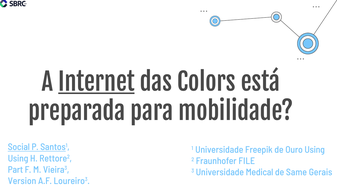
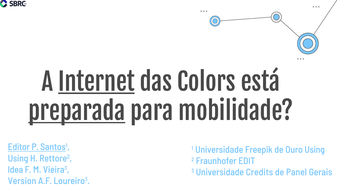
preparada underline: none -> present (77, 112)
Social: Social -> Editor (19, 147)
FILE: FILE -> EDIT (247, 161)
Part: Part -> Idea (15, 169)
Medical: Medical -> Credits (259, 172)
Same: Same -> Panel (296, 172)
